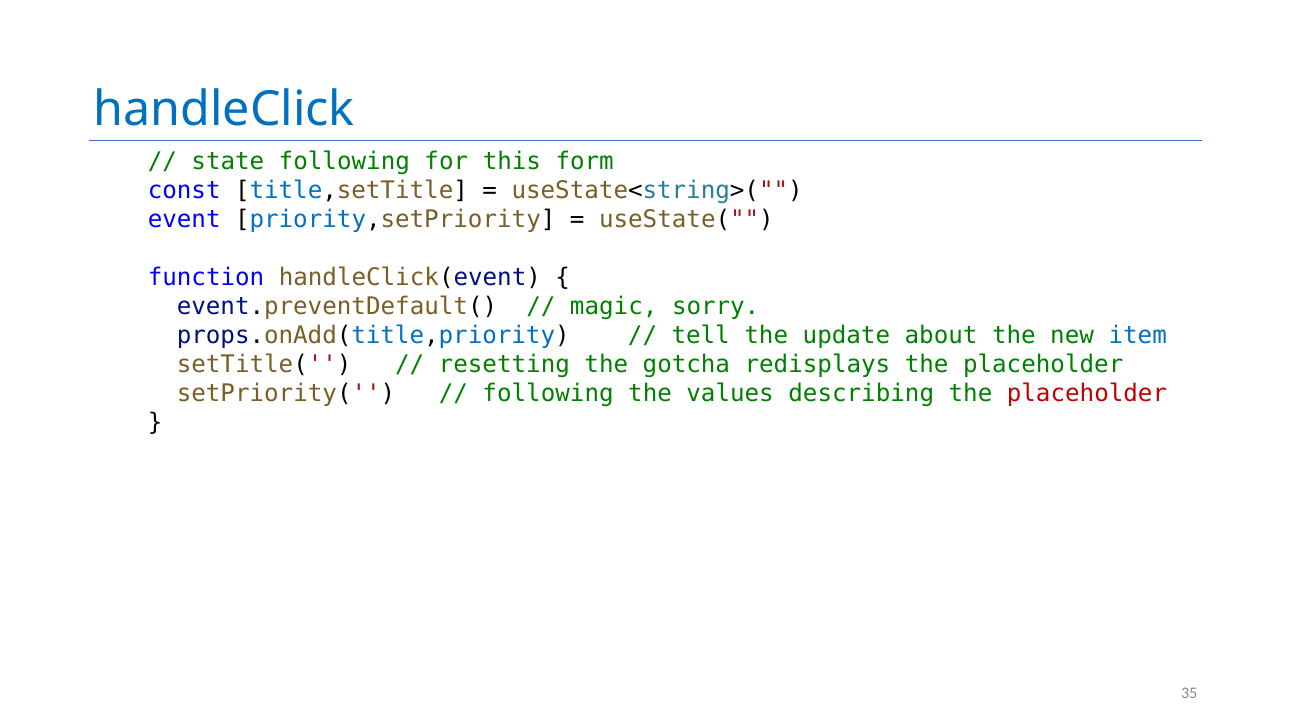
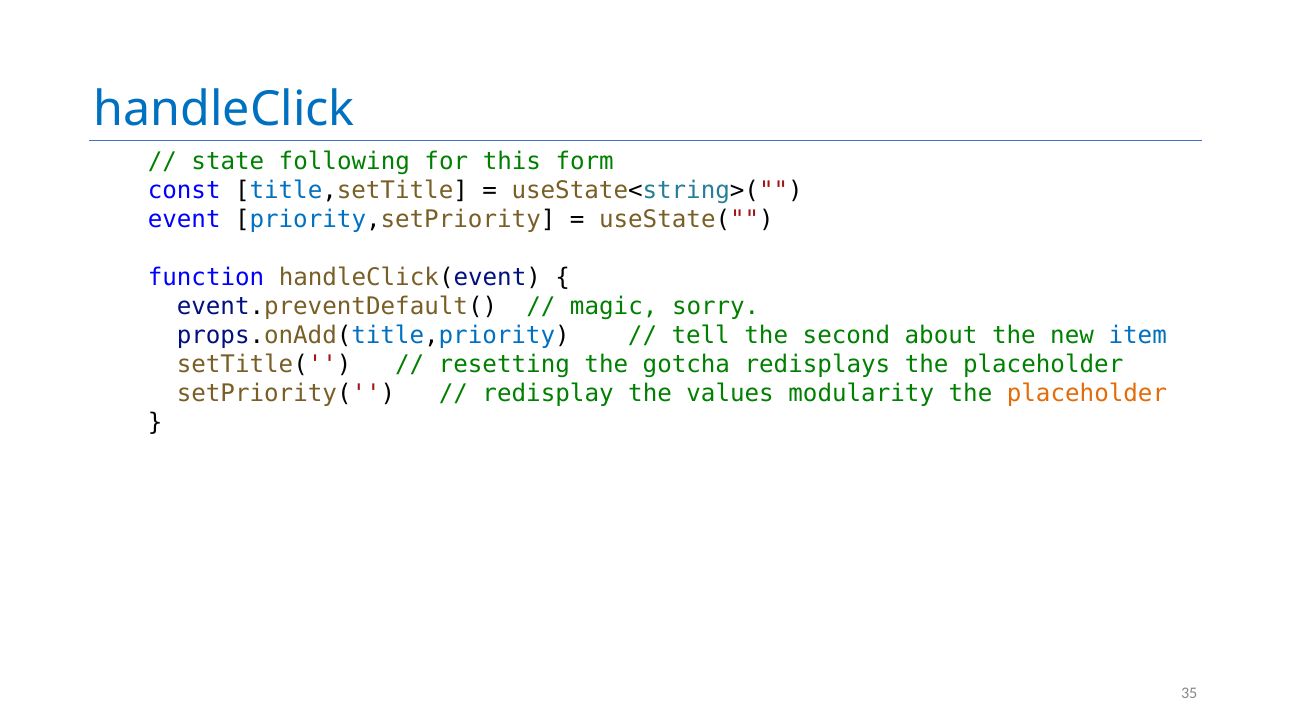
update: update -> second (846, 336)
following: following -> redisplay (548, 394)
describing: describing -> modularity (861, 394)
placeholder colour: red -> orange (1087, 394)
